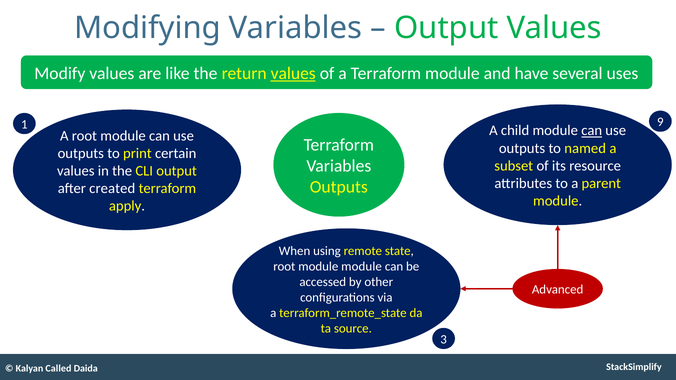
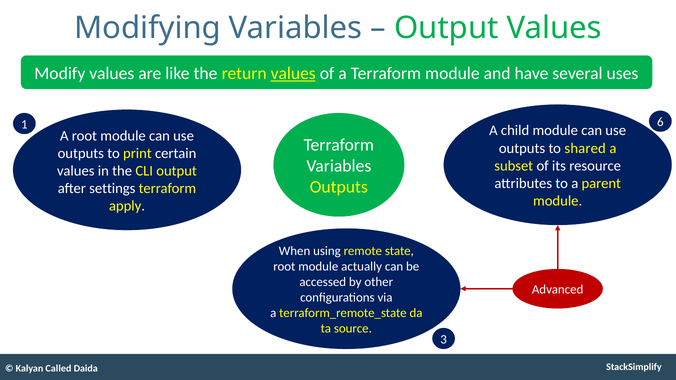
9: 9 -> 6 (660, 122)
can underline: present -> none (592, 131)
named: named -> shared (585, 148)
created: created -> settings (112, 189)
module module: module -> actually (362, 267)
